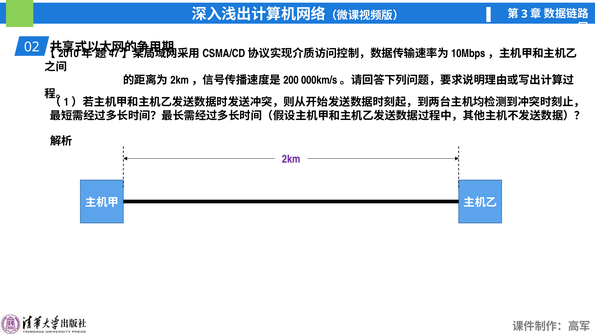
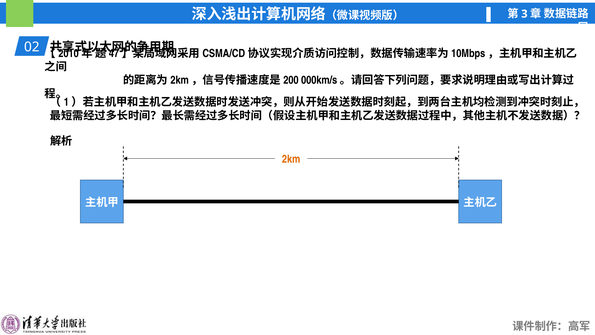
2km colour: purple -> orange (291, 159)
